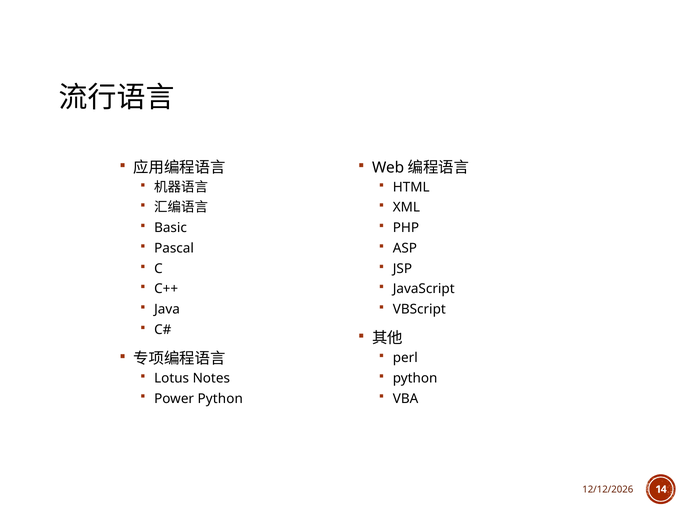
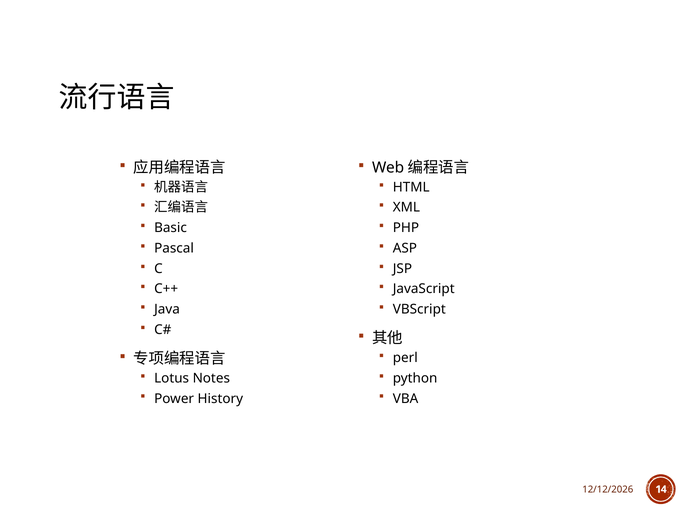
Power Python: Python -> History (220, 398)
